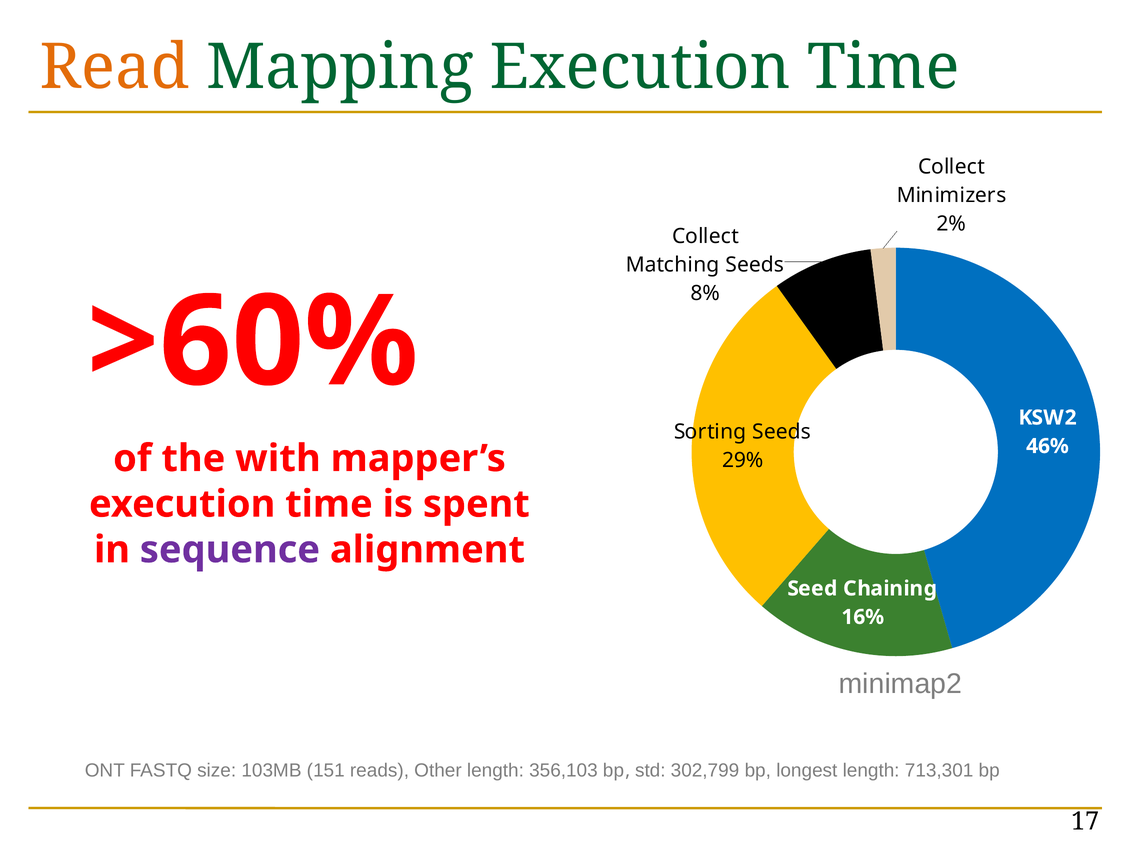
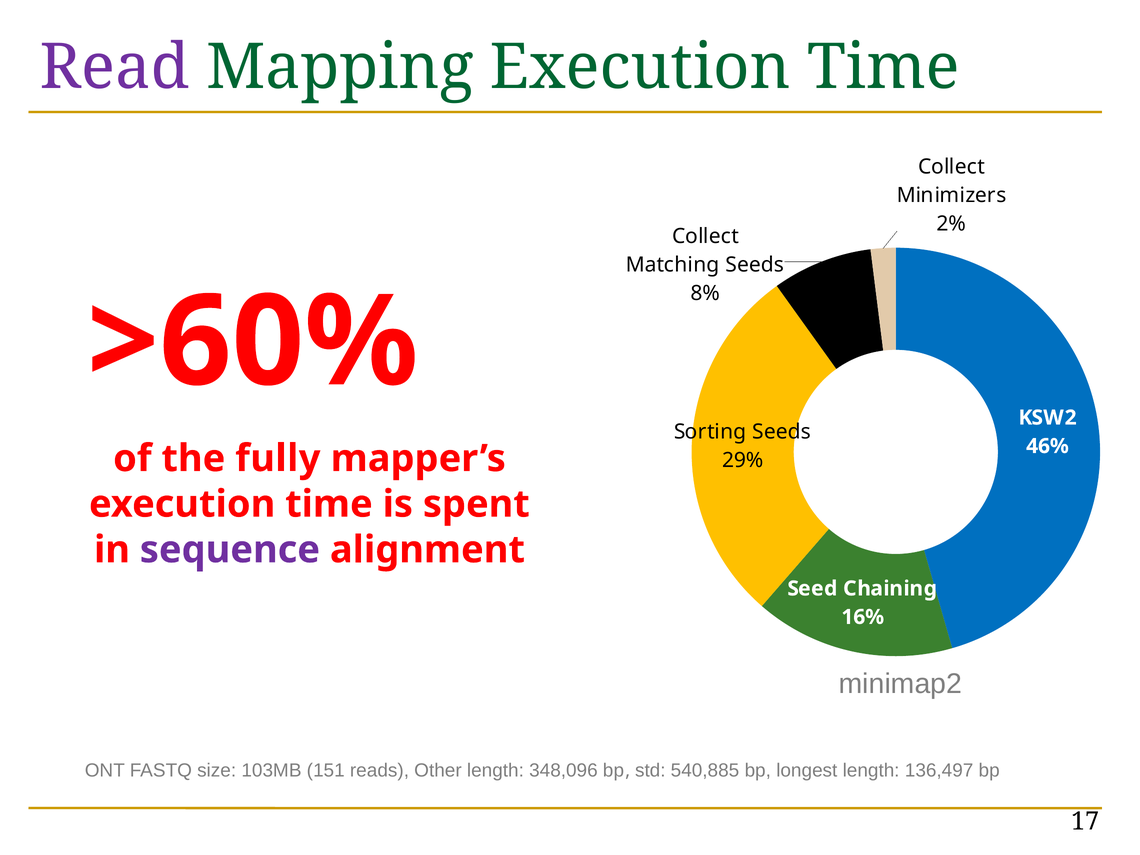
Read colour: orange -> purple (115, 67)
with: with -> fully (278, 459)
356,103: 356,103 -> 348,096 (563, 770)
302,799: 302,799 -> 540,885 (705, 770)
713,301: 713,301 -> 136,497 (939, 770)
